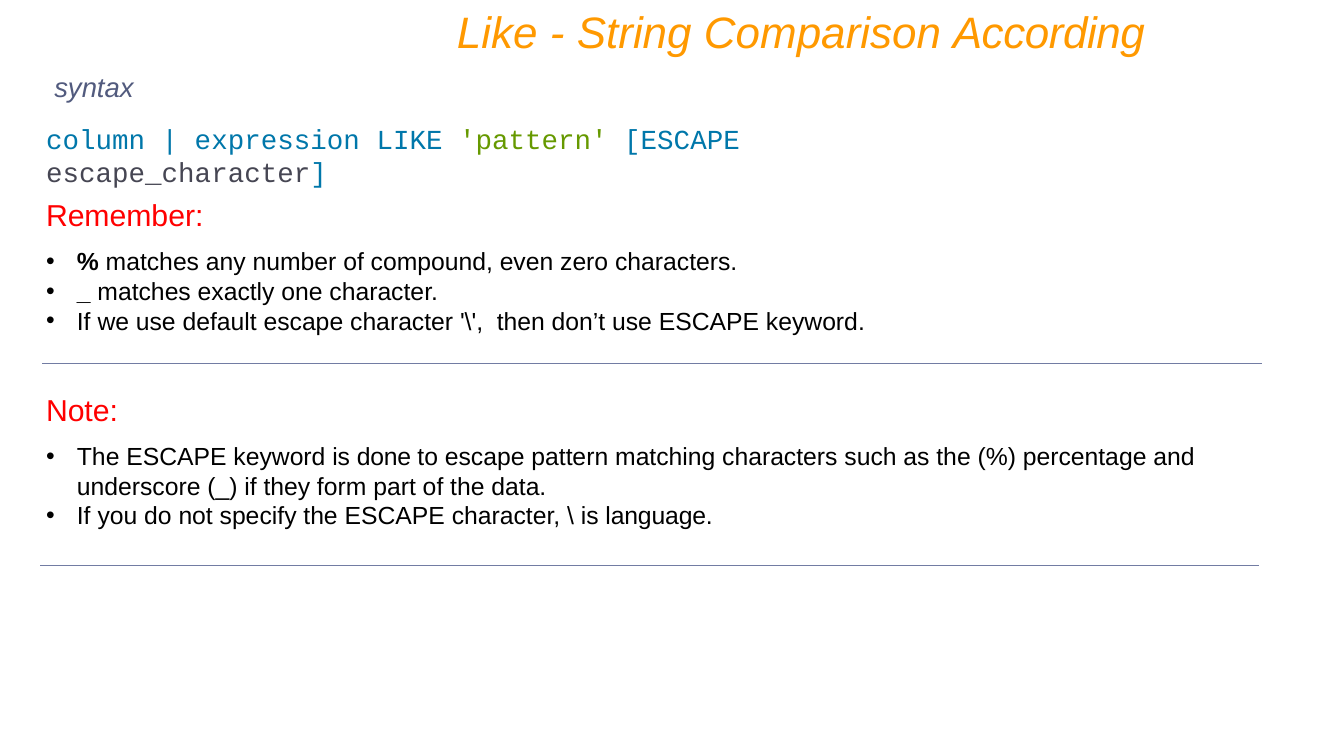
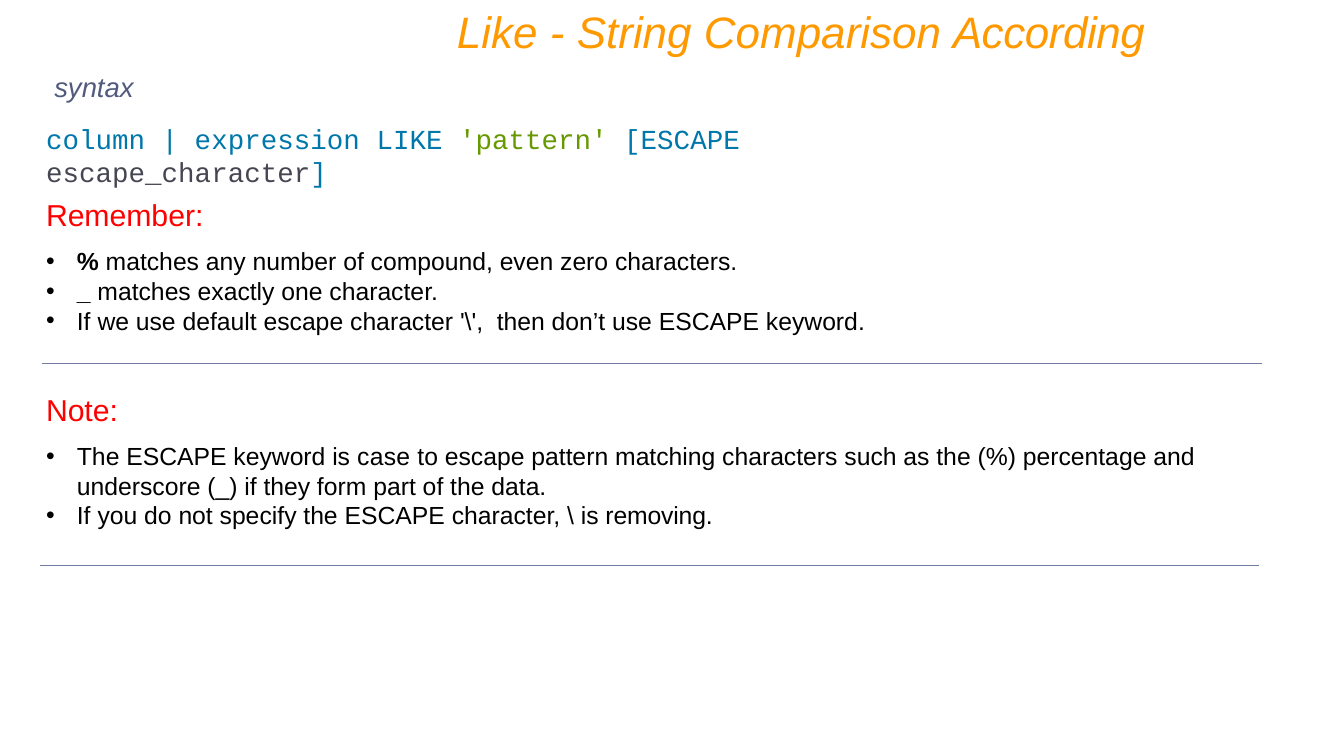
done: done -> case (384, 457)
language: language -> removing (659, 517)
